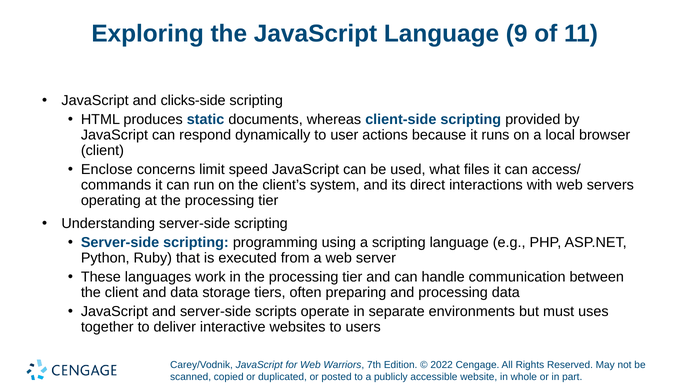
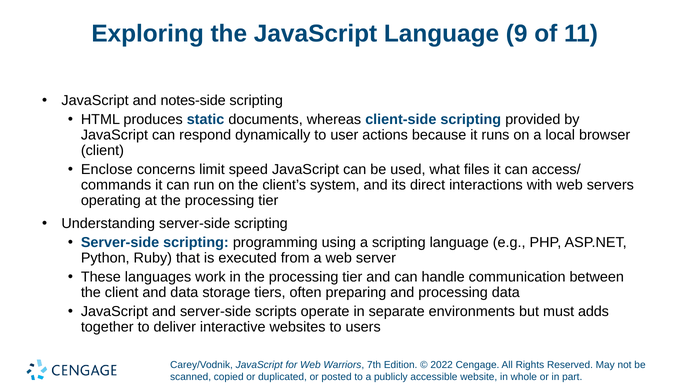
clicks-side: clicks-side -> notes-side (193, 100)
uses: uses -> adds (593, 312)
